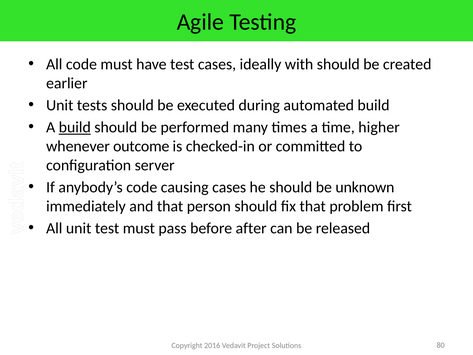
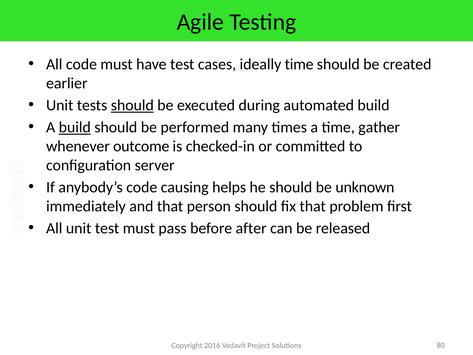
ideally with: with -> time (299, 64)
should underline: none -> present (132, 105)
higher: higher -> gather (379, 127)
causing cases: cases -> helps (229, 187)
